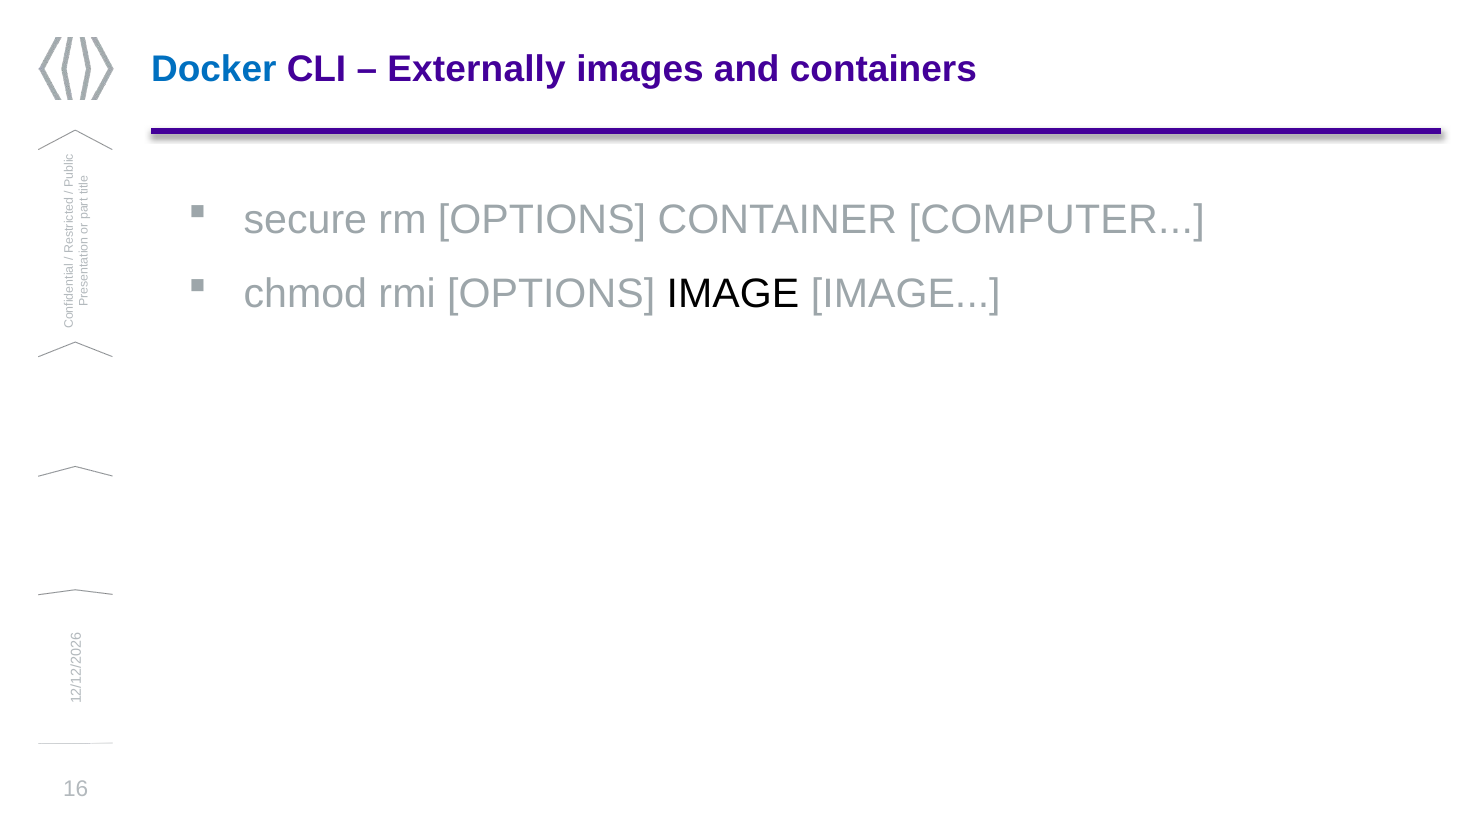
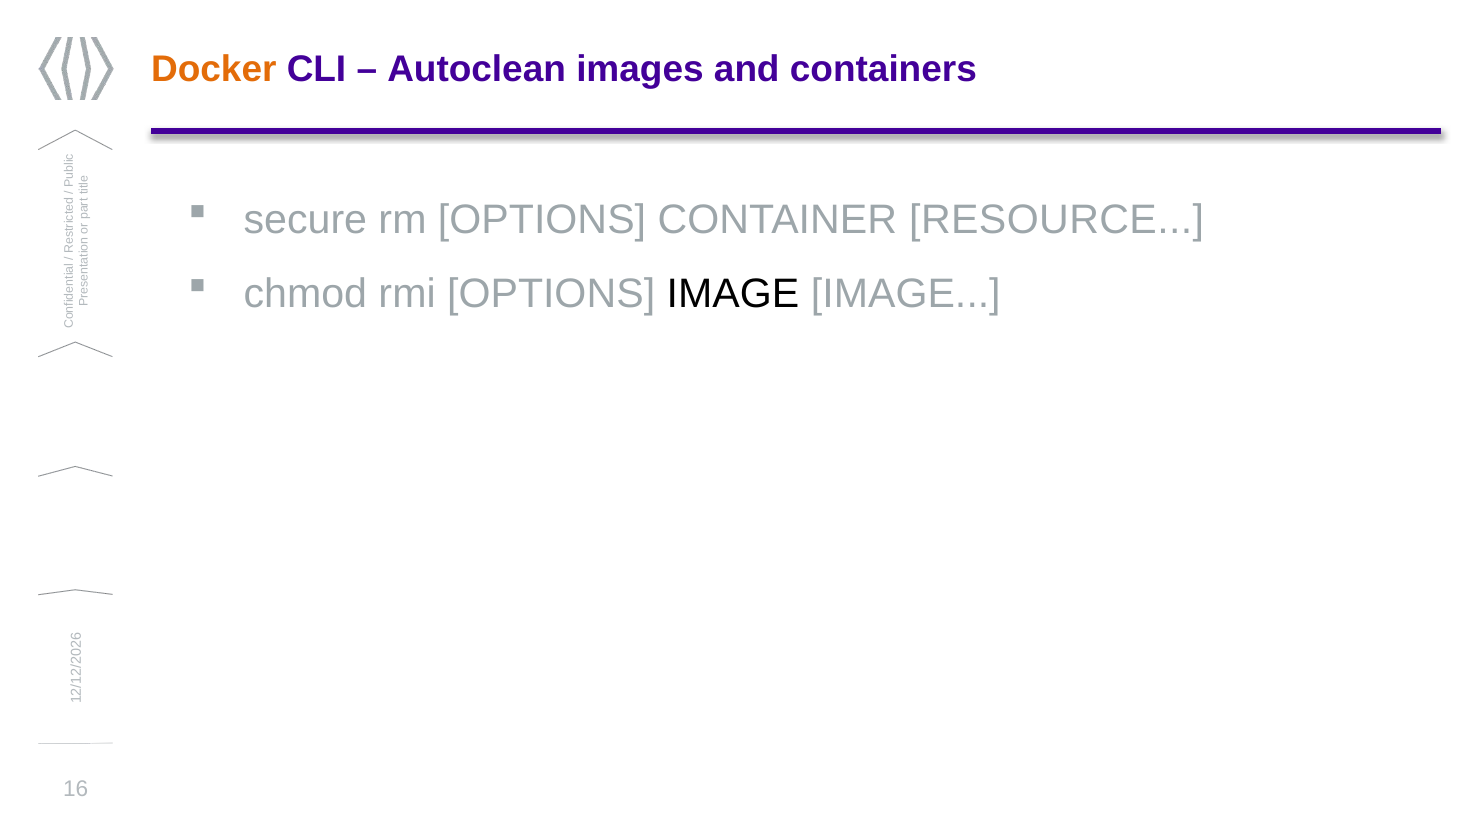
Docker colour: blue -> orange (214, 69)
Externally: Externally -> Autoclean (477, 69)
COMPUTER: COMPUTER -> RESOURCE (1057, 220)
